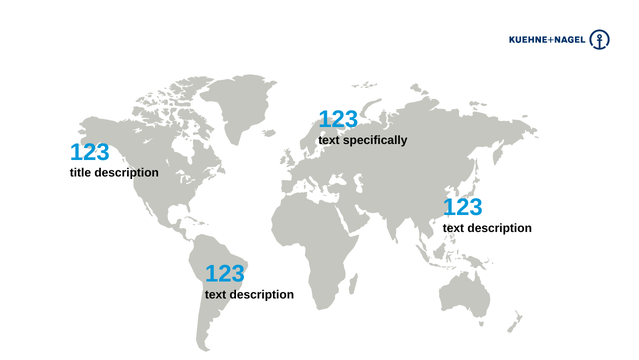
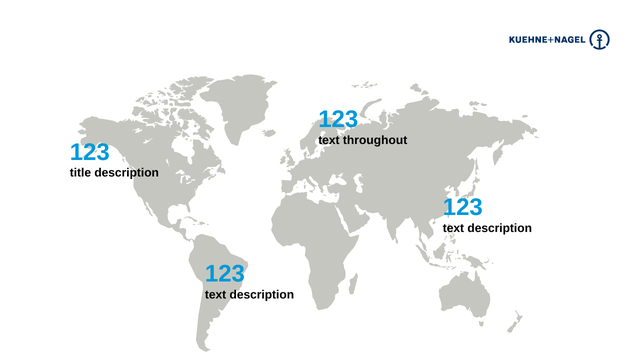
specifically: specifically -> throughout (375, 140)
